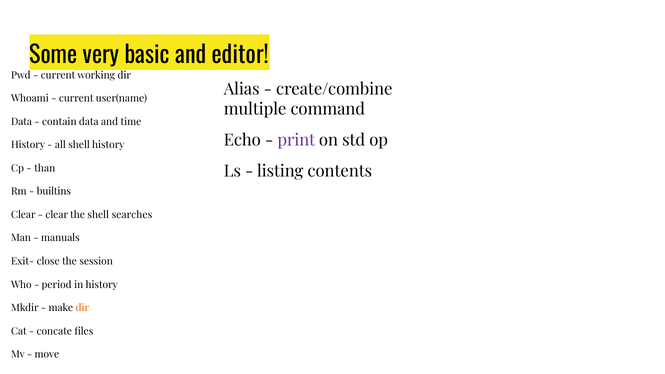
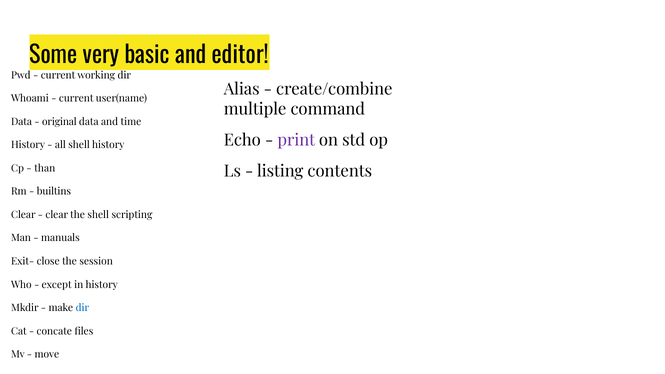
contain: contain -> original (59, 122)
searches: searches -> scripting (132, 215)
period: period -> except (57, 285)
dir colour: orange -> blue (82, 308)
